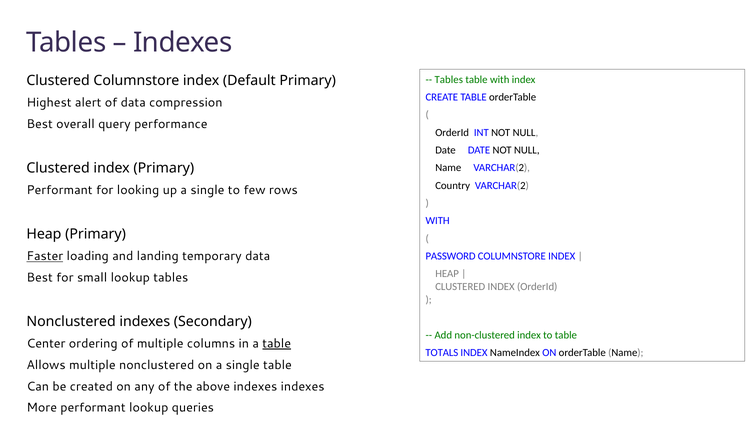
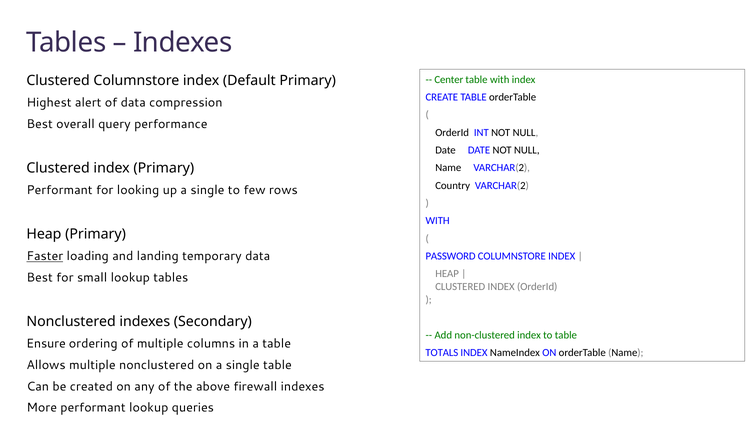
Tables: Tables -> Center (449, 79)
Center: Center -> Ensure (46, 343)
table underline: present -> none (277, 343)
above indexes: indexes -> firewall (255, 386)
